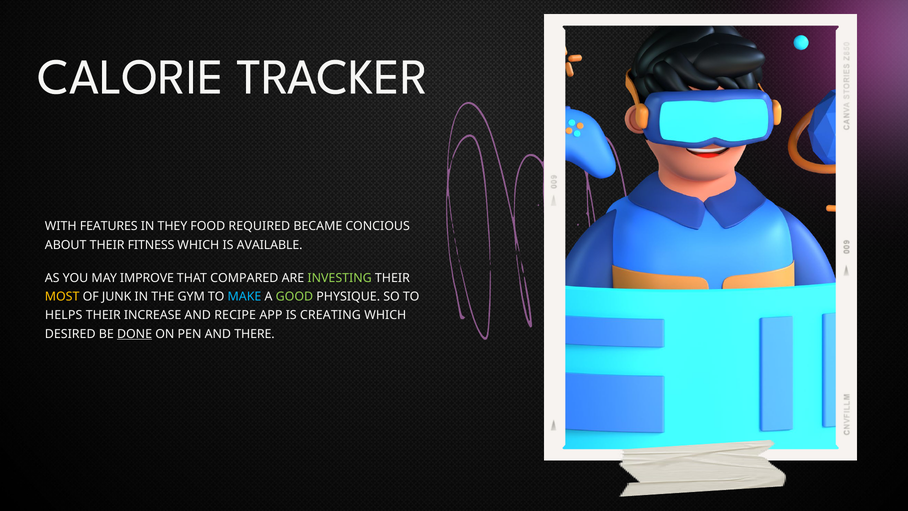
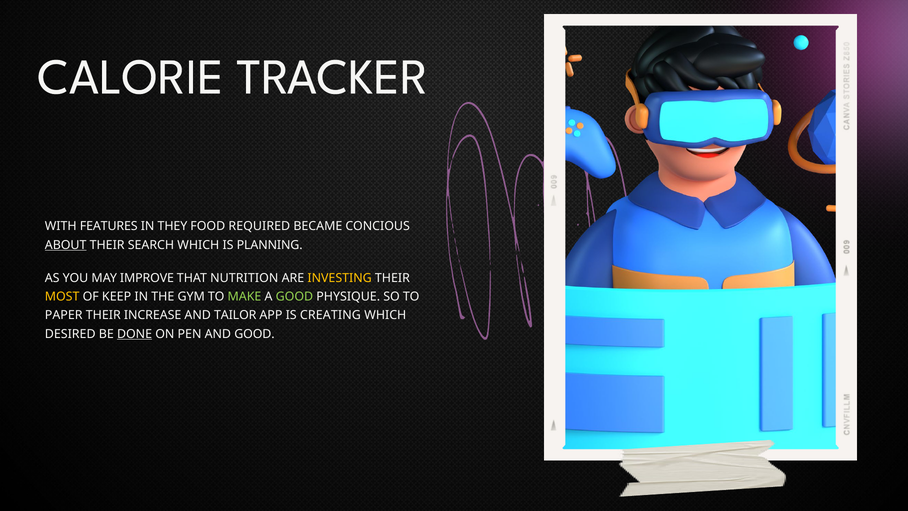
ABOUT underline: none -> present (66, 245)
FITNESS: FITNESS -> SEARCH (151, 245)
AVAILABLE: AVAILABLE -> PLANNING (270, 245)
COMPARED: COMPARED -> NUTRITION (244, 278)
INVESTING colour: light green -> yellow (340, 278)
JUNK: JUNK -> KEEP (117, 297)
MAKE colour: light blue -> light green (244, 297)
HELPS: HELPS -> PAPER (64, 315)
RECIPE: RECIPE -> TAILOR (235, 315)
AND THERE: THERE -> GOOD (254, 334)
